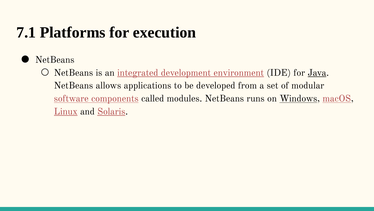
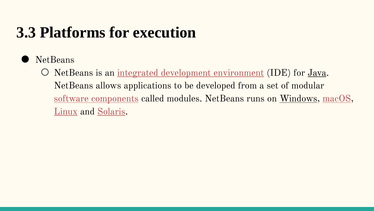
7.1: 7.1 -> 3.3 (26, 32)
